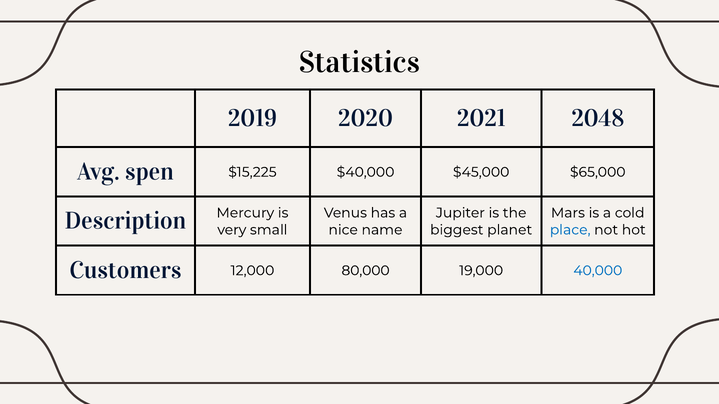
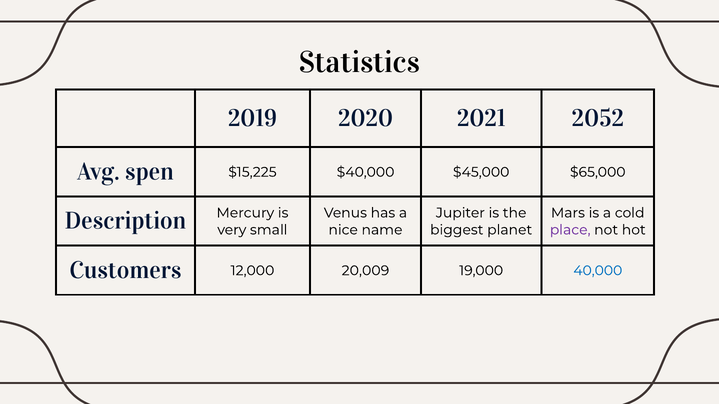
2048: 2048 -> 2052 (598, 119)
place colour: blue -> purple (570, 230)
80,000: 80,000 -> 20,009 (365, 271)
